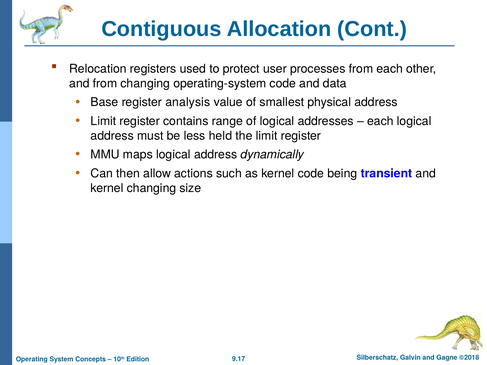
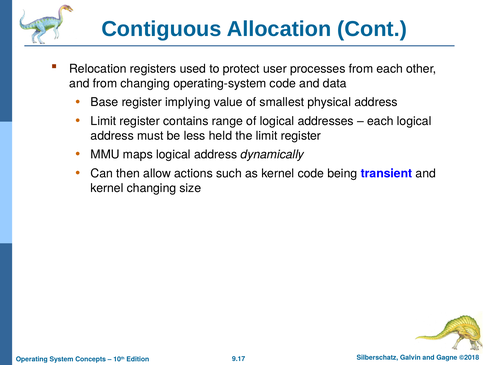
analysis: analysis -> implying (188, 102)
